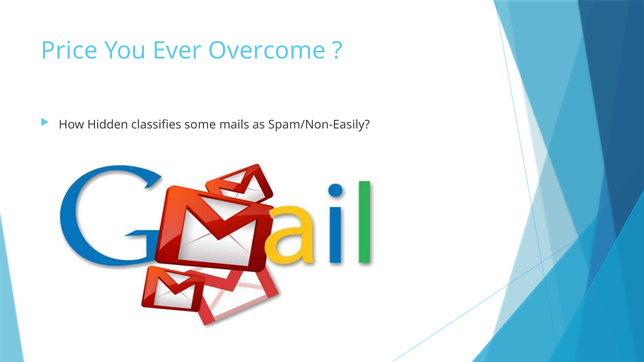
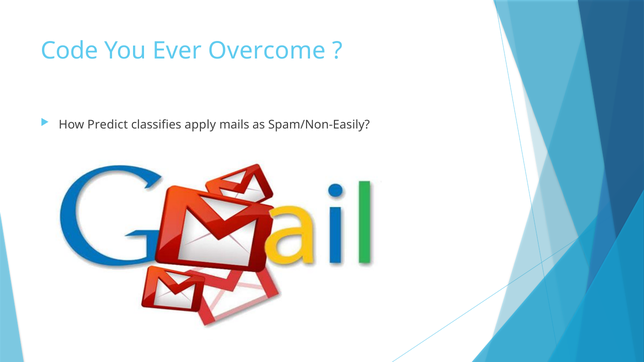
Price: Price -> Code (69, 51)
Hidden: Hidden -> Predict (108, 125)
some: some -> apply (200, 125)
